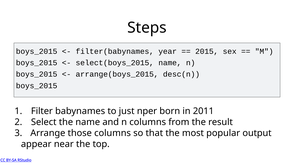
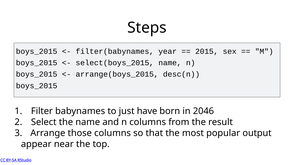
nper: nper -> have (147, 111)
2011: 2011 -> 2046 (203, 111)
